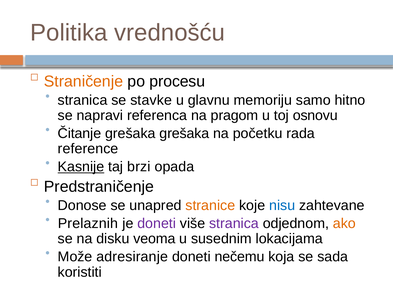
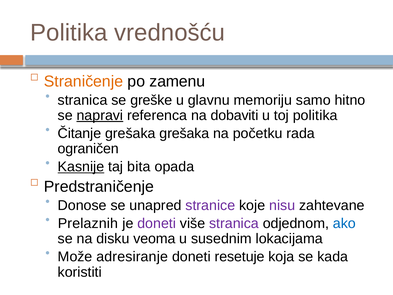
procesu: procesu -> zamenu (177, 81)
stavke: stavke -> greške (151, 100)
napravi underline: none -> present (100, 115)
pragom: pragom -> dobaviti (234, 115)
toj osnovu: osnovu -> politika (315, 115)
reference: reference -> ograničen (88, 149)
brzi: brzi -> bita (139, 167)
stranice colour: orange -> purple (210, 205)
nisu colour: blue -> purple (282, 205)
ako colour: orange -> blue (344, 223)
nečemu: nečemu -> resetuje (240, 257)
sada: sada -> kada (333, 257)
